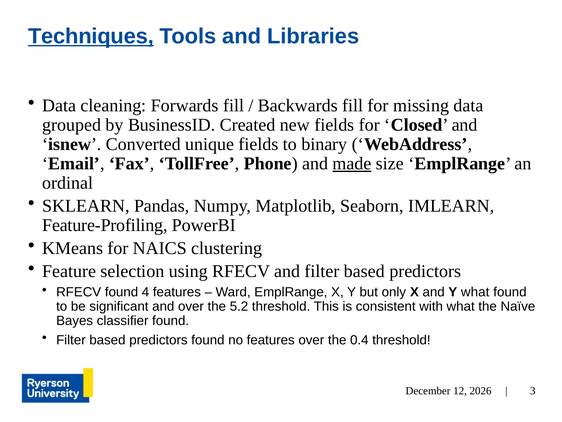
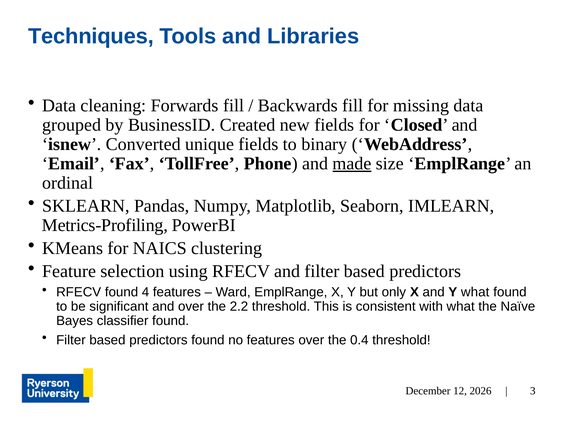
Techniques underline: present -> none (91, 36)
Feature-Profiling: Feature-Profiling -> Metrics-Profiling (105, 225)
5.2: 5.2 -> 2.2 (239, 306)
